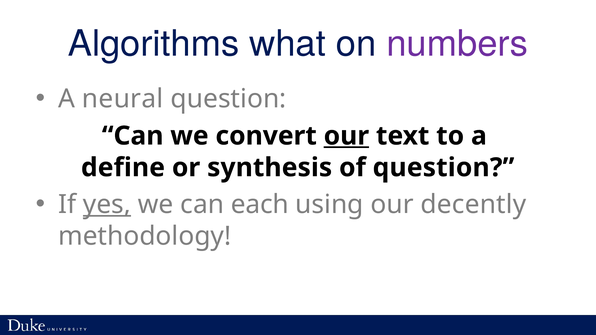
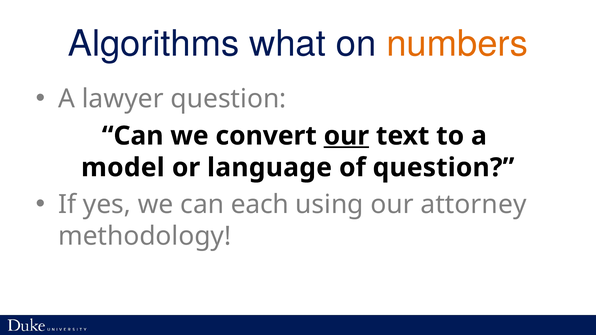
numbers colour: purple -> orange (457, 44)
neural: neural -> lawyer (123, 99)
define: define -> model (123, 168)
synthesis: synthesis -> language (270, 168)
yes underline: present -> none (107, 205)
decently: decently -> attorney (473, 205)
